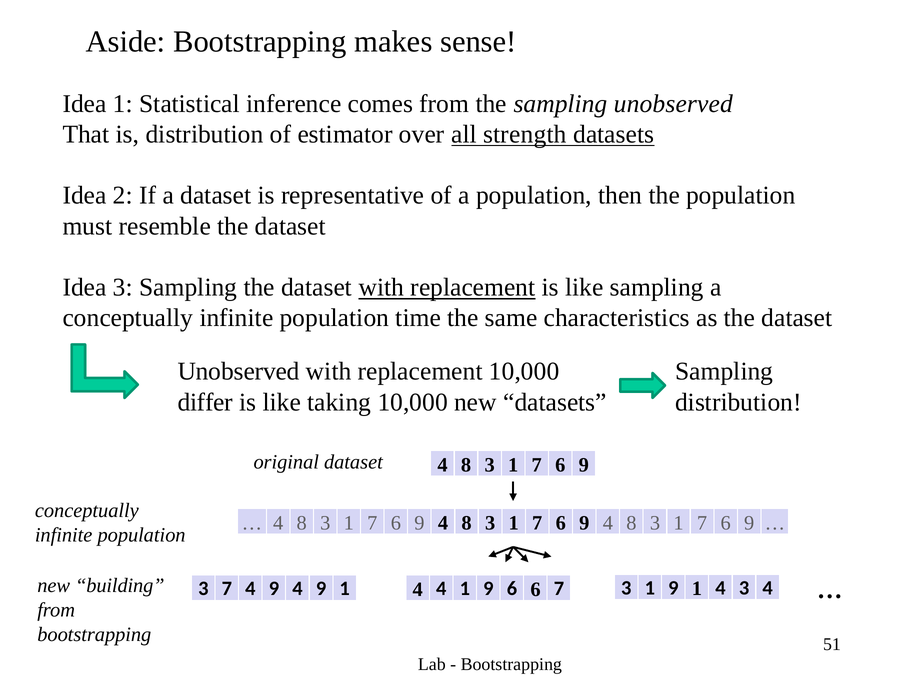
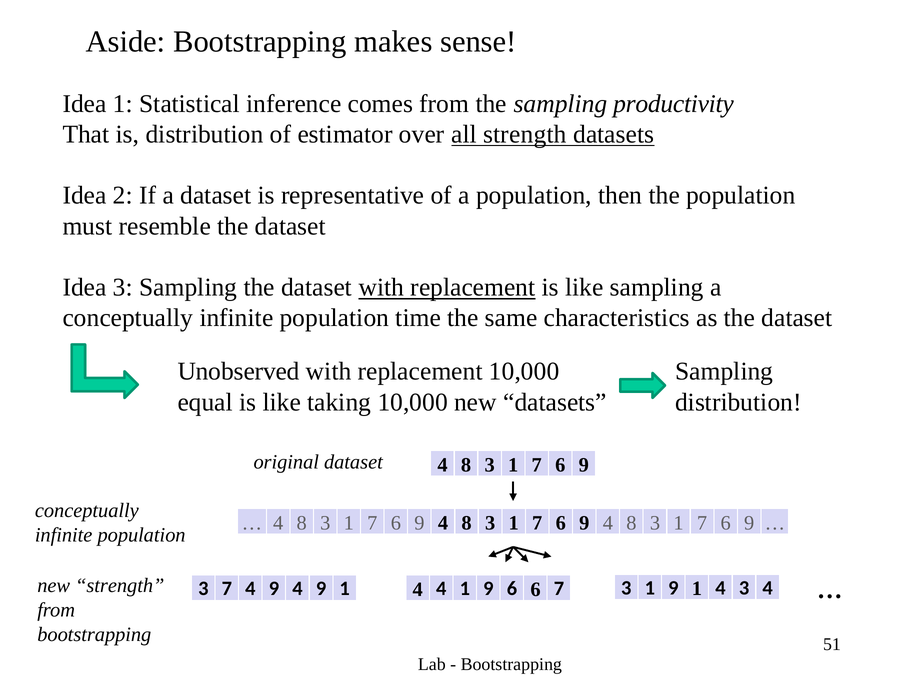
sampling unobserved: unobserved -> productivity (673, 104)
differ: differ -> equal (205, 402)
new building: building -> strength (120, 586)
